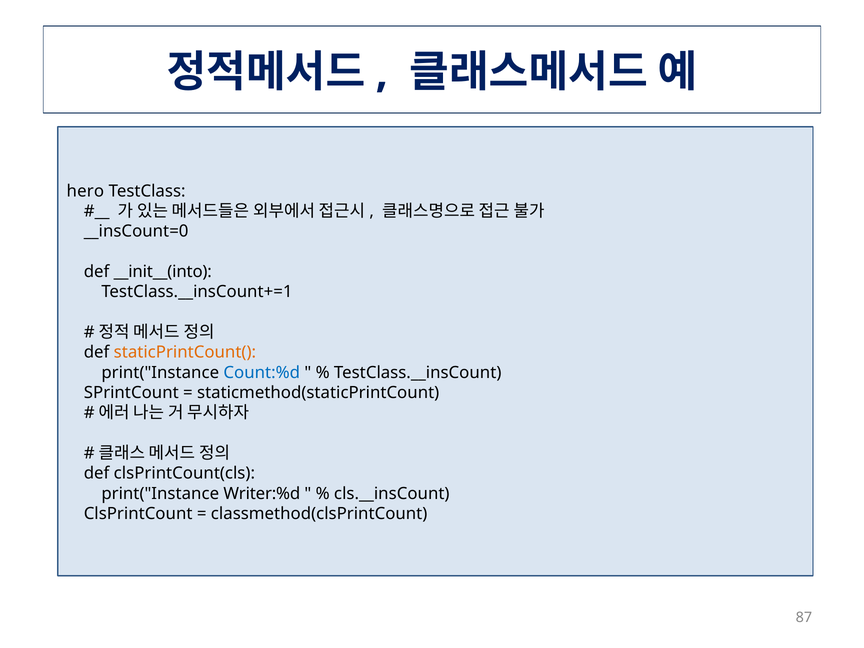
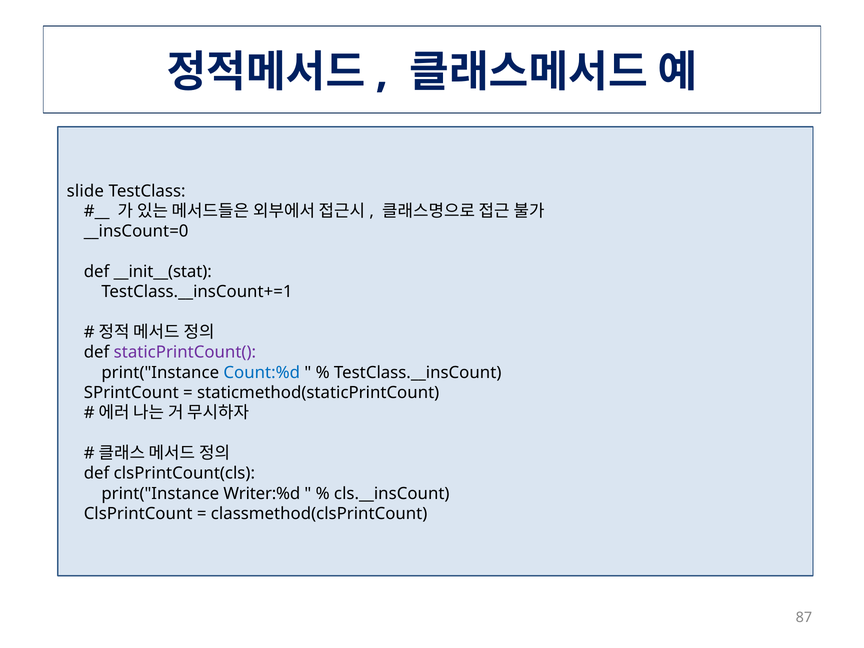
hero: hero -> slide (85, 191)
__init__(into: __init__(into -> __init__(stat (163, 272)
staticPrintCount( colour: orange -> purple (185, 352)
